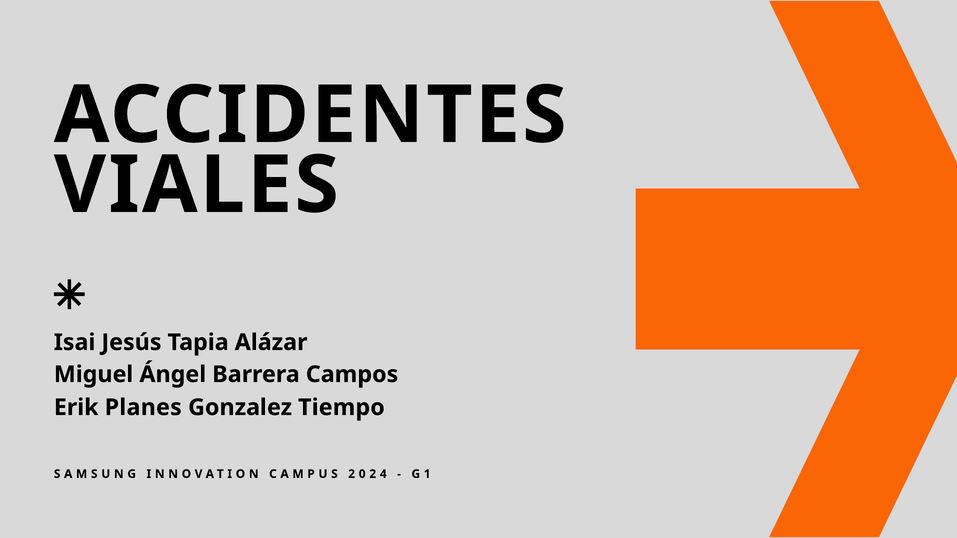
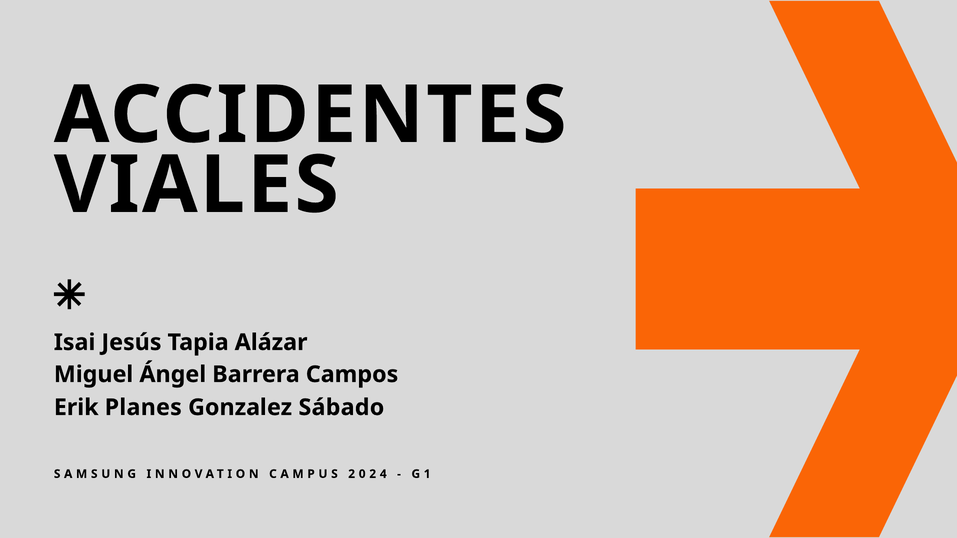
Tiempo: Tiempo -> Sábado (341, 408)
